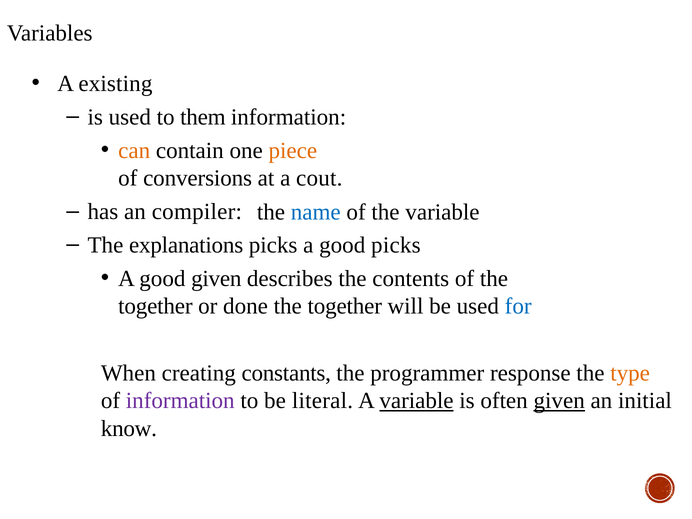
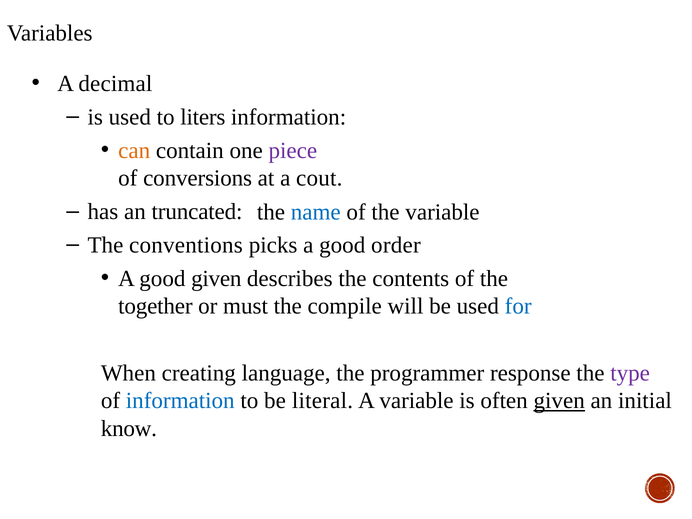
existing: existing -> decimal (115, 84)
them: them -> liters (203, 117)
piece colour: orange -> purple (293, 151)
compiler: compiler -> truncated (197, 212)
explanations: explanations -> conventions (186, 245)
good picks: picks -> order (396, 245)
done: done -> must (246, 306)
together: together -> compile (345, 306)
constants: constants -> language (286, 373)
type colour: orange -> purple (630, 373)
information colour: purple -> blue (180, 401)
variable underline: present -> none (416, 401)
